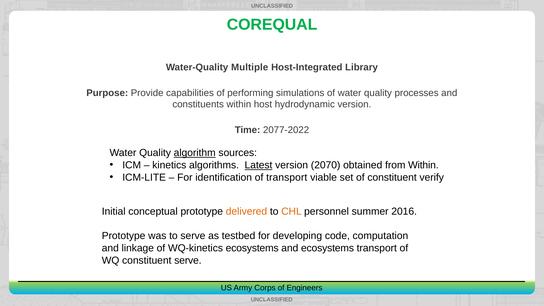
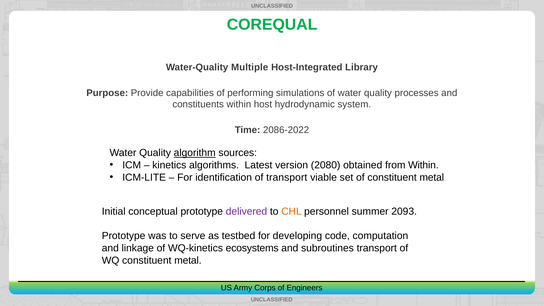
hydrodynamic version: version -> system (354, 104)
2077-2022: 2077-2022 -> 2086-2022 (286, 130)
Latest underline: present -> none (258, 165)
2070: 2070 -> 2080 (326, 165)
of constituent verify: verify -> metal (432, 177)
delivered colour: orange -> purple (246, 211)
2016: 2016 -> 2093 (404, 211)
and ecosystems: ecosystems -> subroutines (327, 248)
WQ constituent serve: serve -> metal (188, 260)
